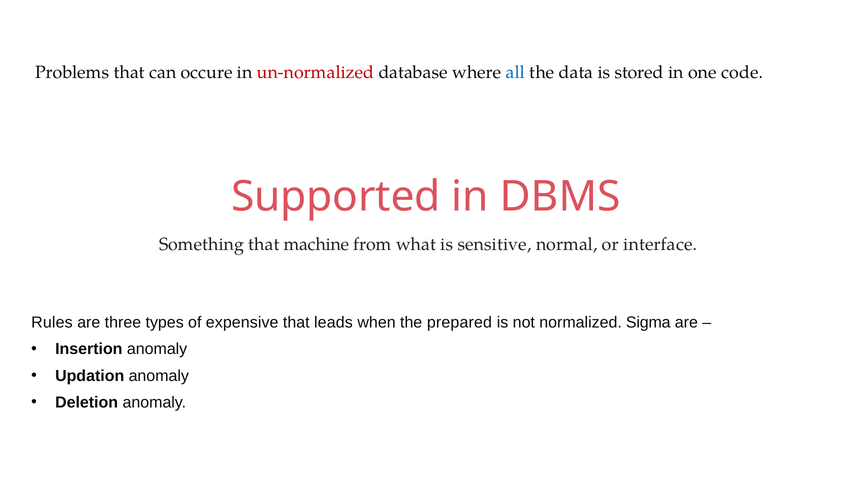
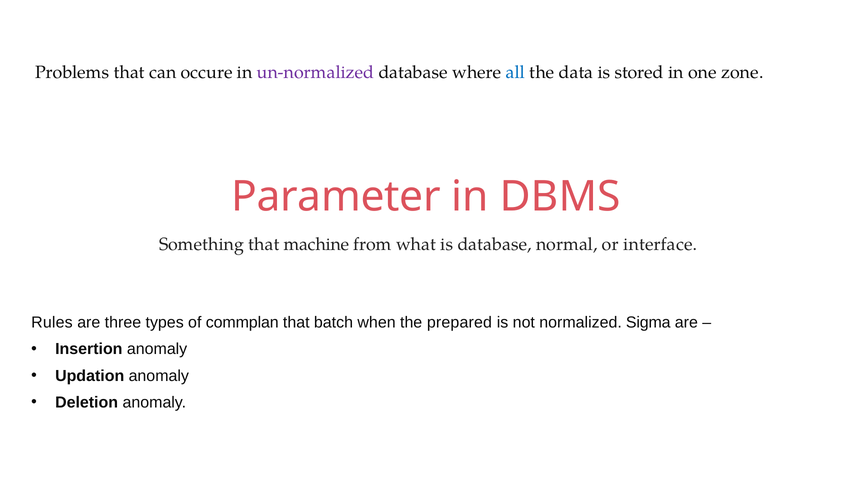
un-normalized colour: red -> purple (316, 72)
code: code -> zone (742, 72)
Supported: Supported -> Parameter (336, 197)
is sensitive: sensitive -> database (495, 245)
expensive: expensive -> commplan (242, 323)
leads: leads -> batch (334, 323)
